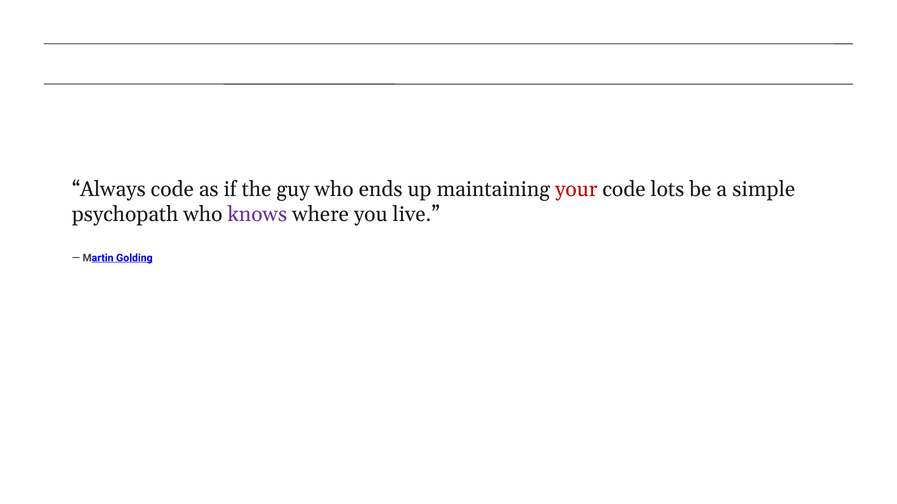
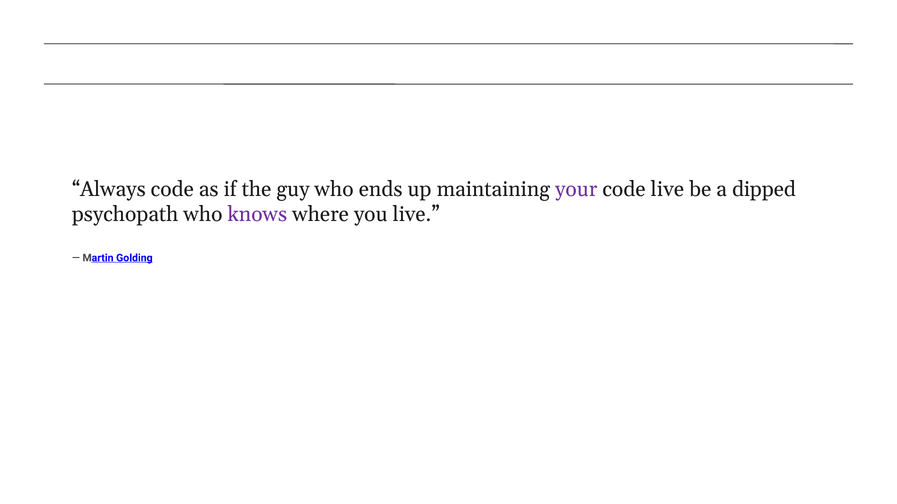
your colour: red -> purple (576, 189)
code lots: lots -> live (667, 189)
simple: simple -> dipped (764, 189)
